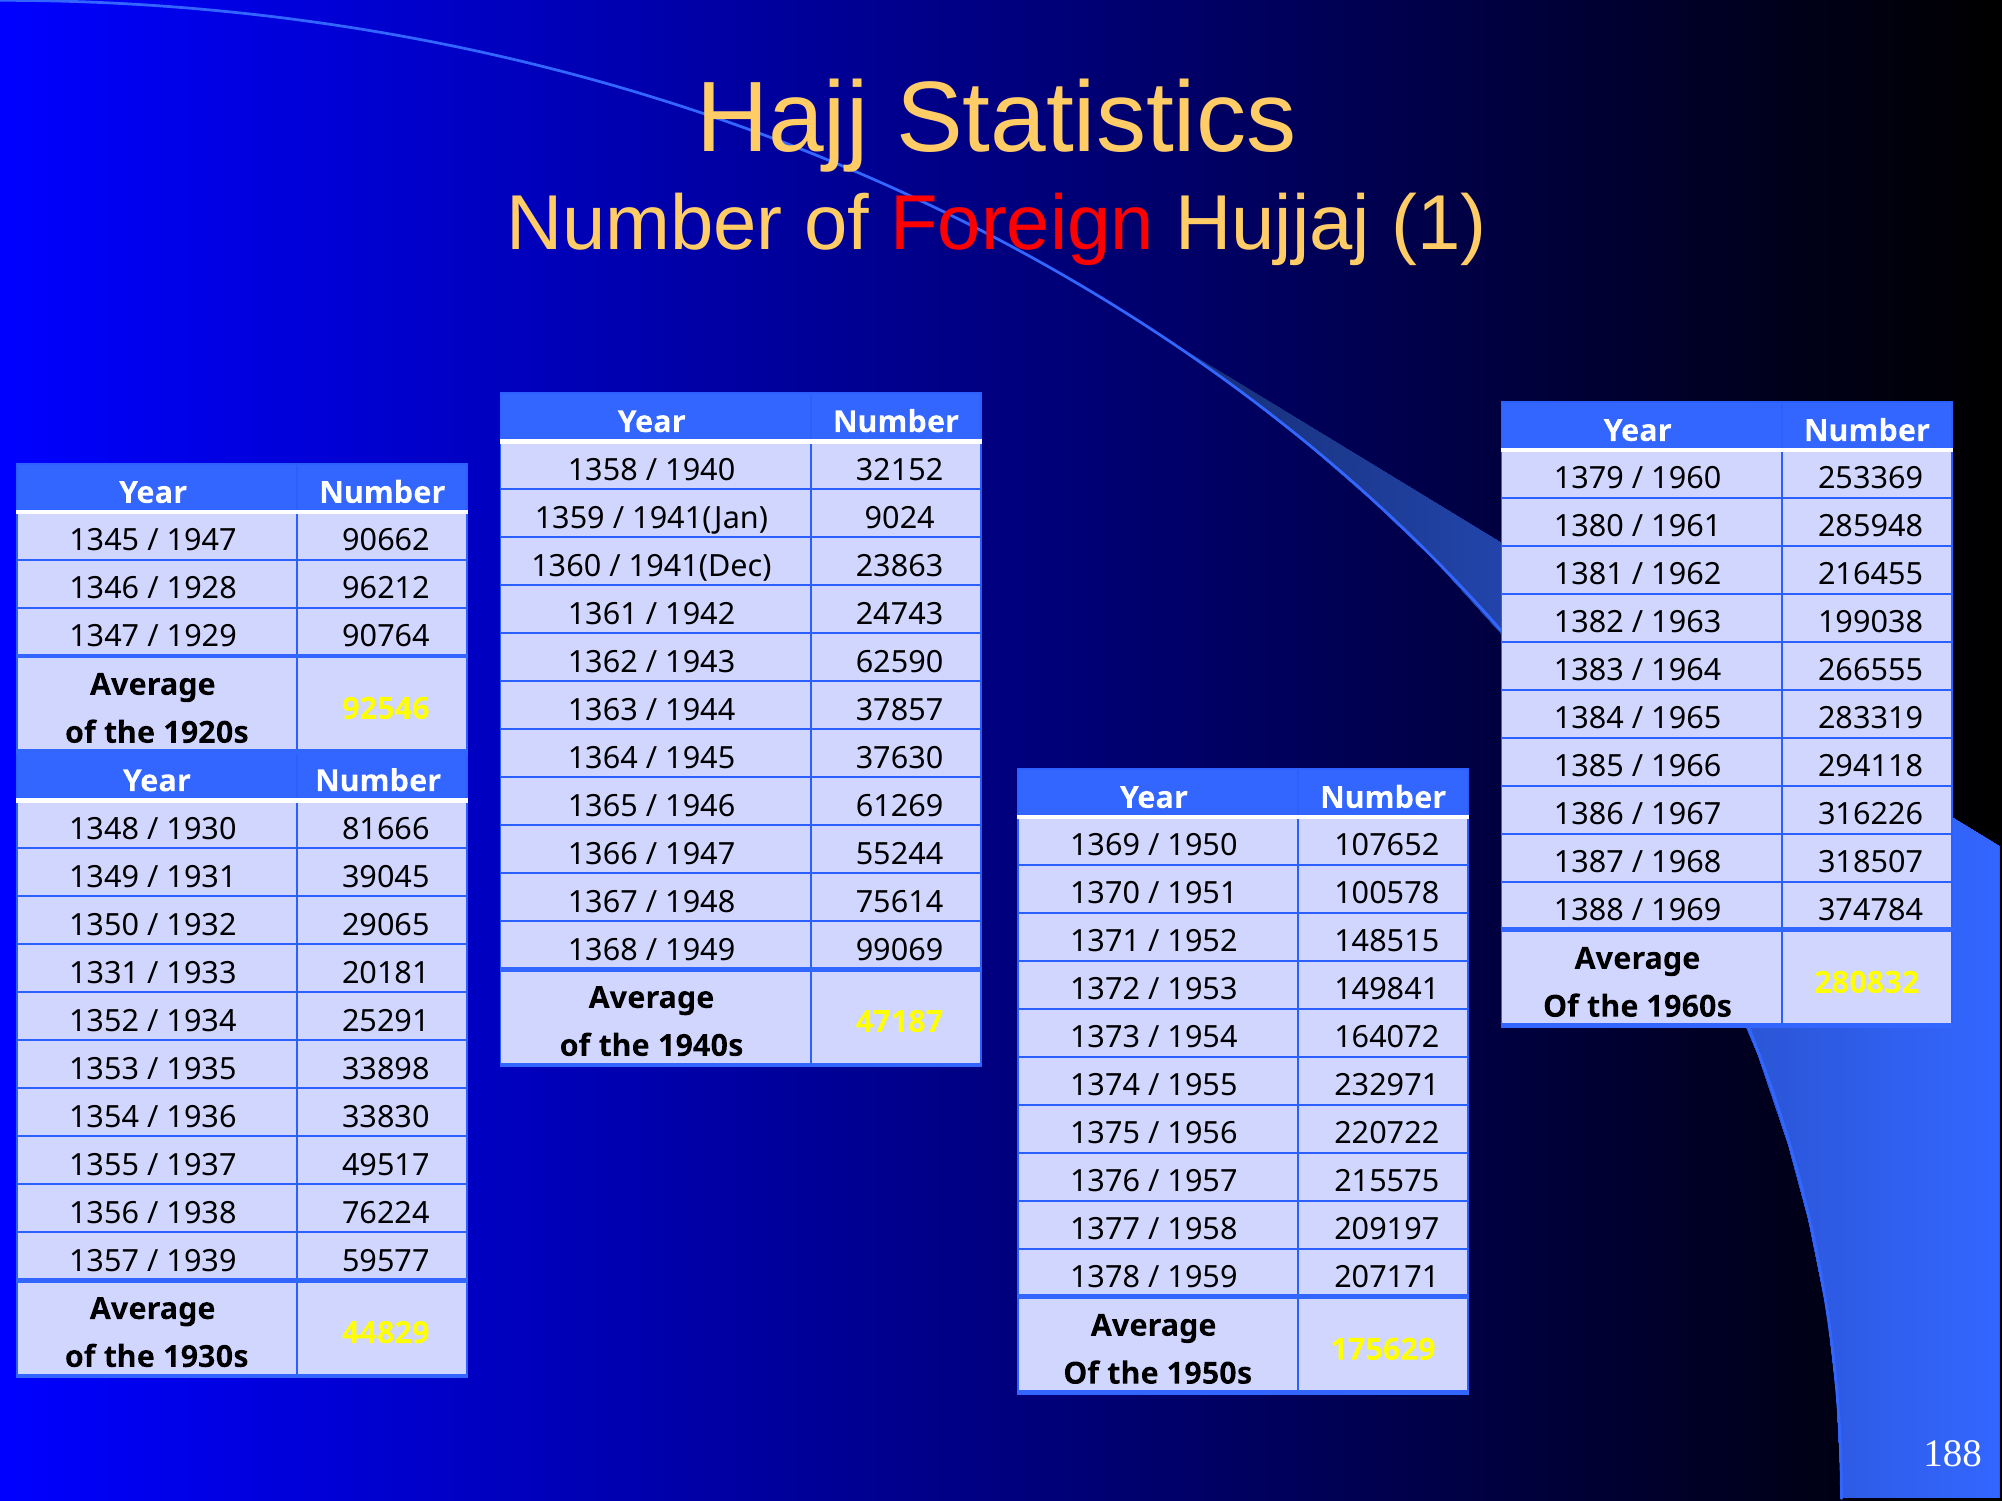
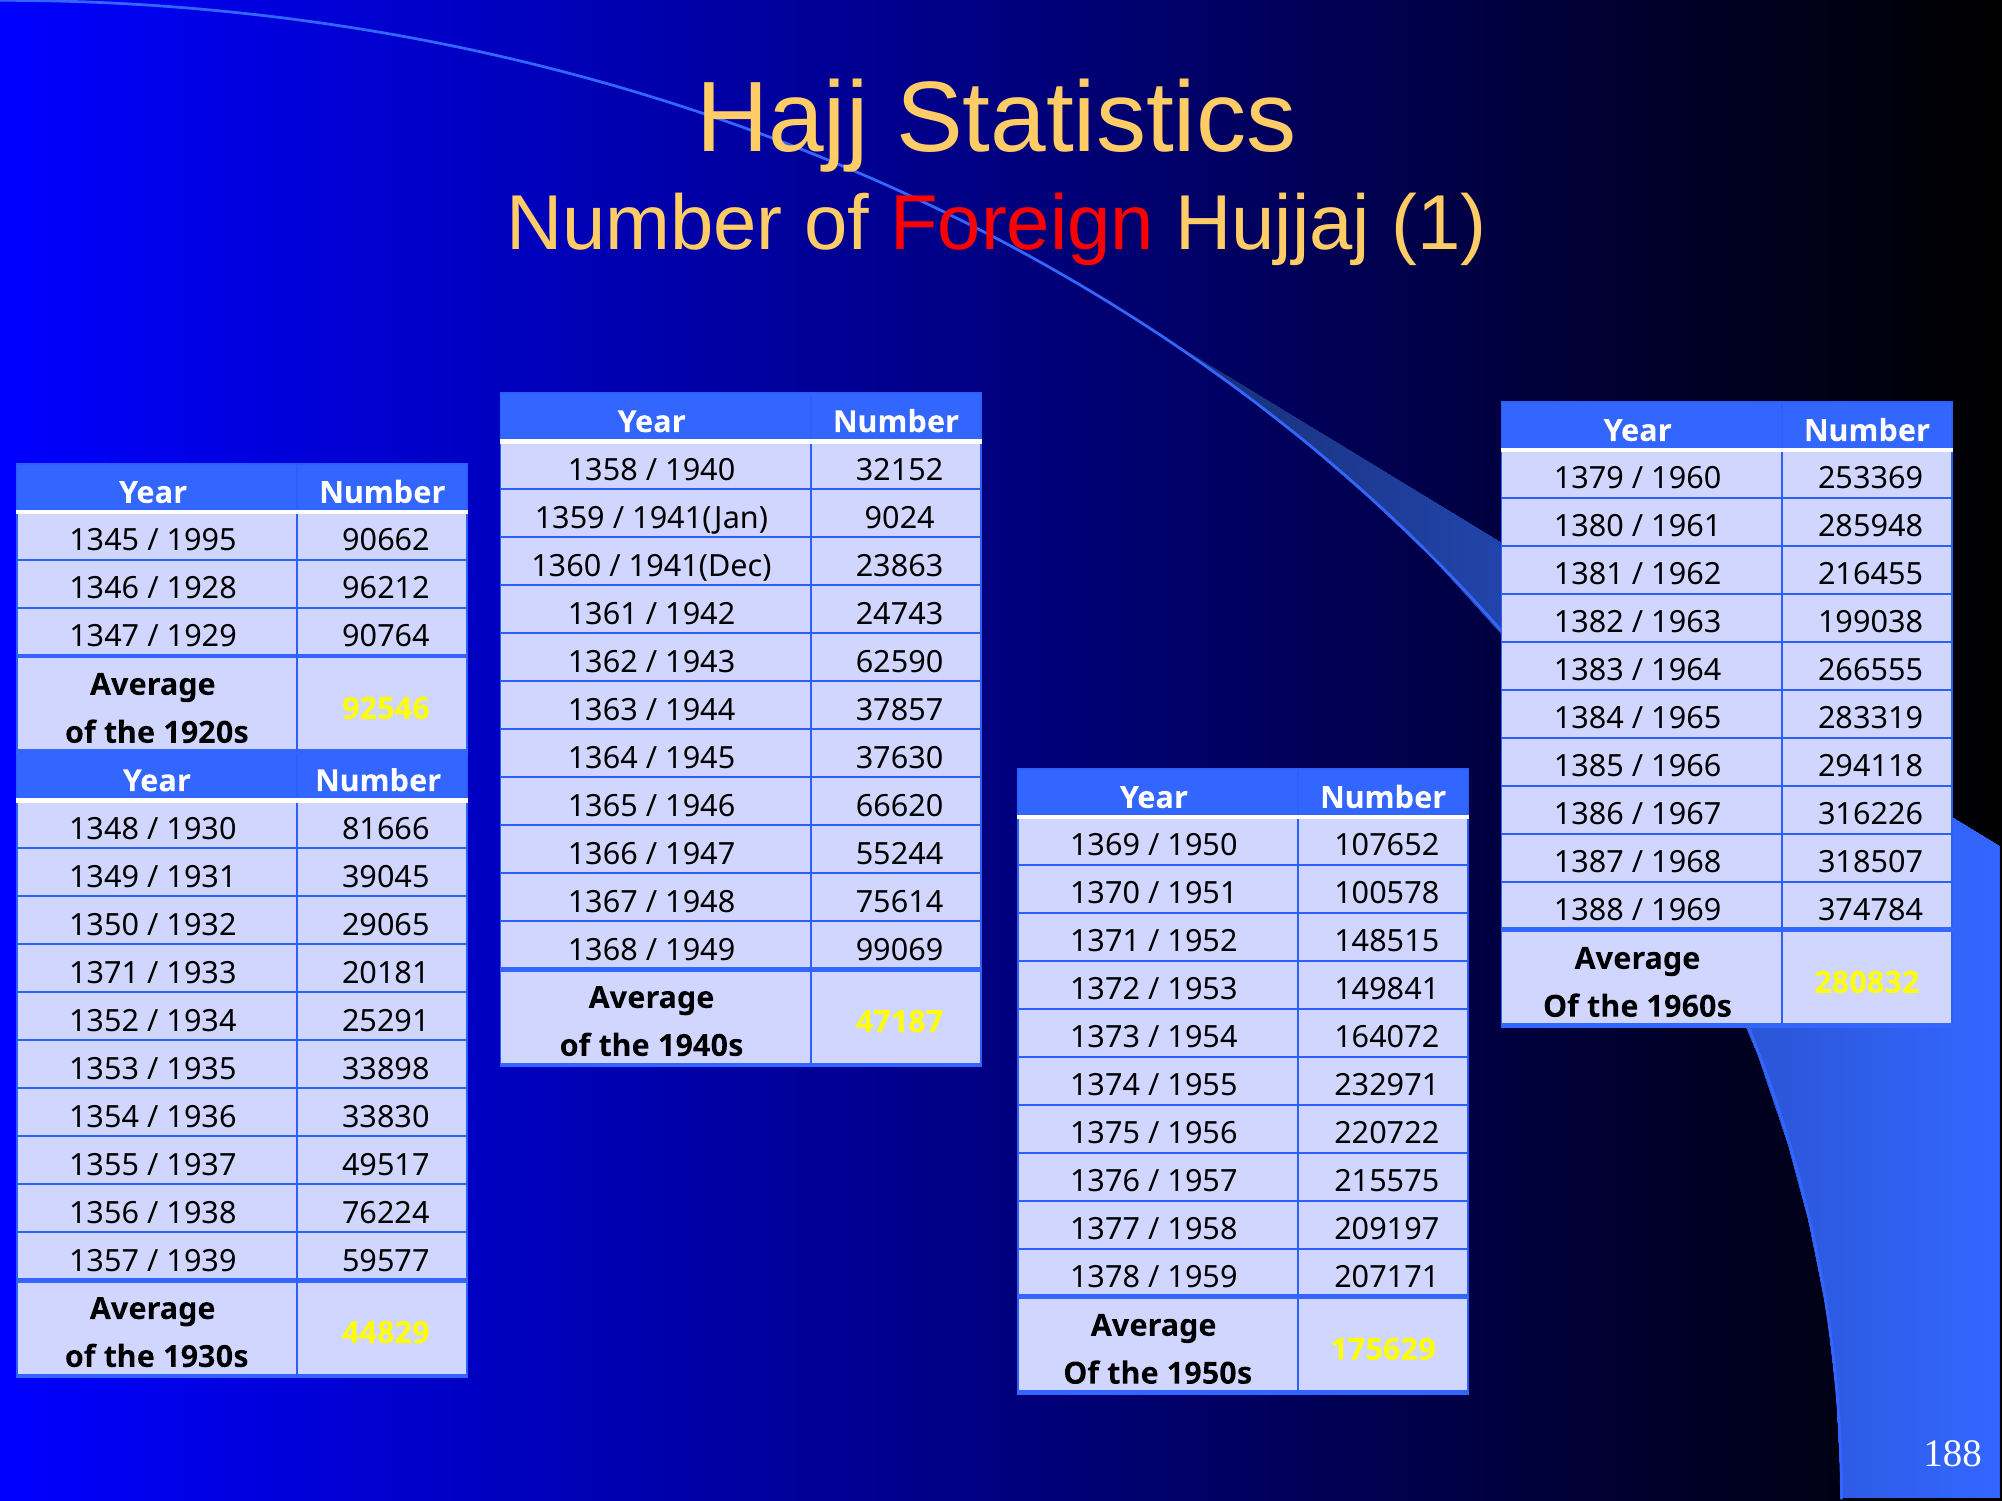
1947: 1947 -> 1995 (202, 541)
61269: 61269 -> 66620 (900, 806)
1331: 1331 -> 1371 (104, 973)
